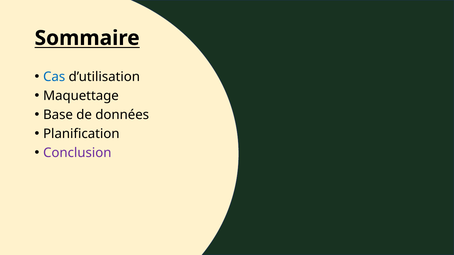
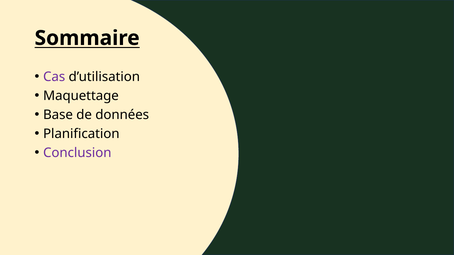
Cas colour: blue -> purple (54, 77)
